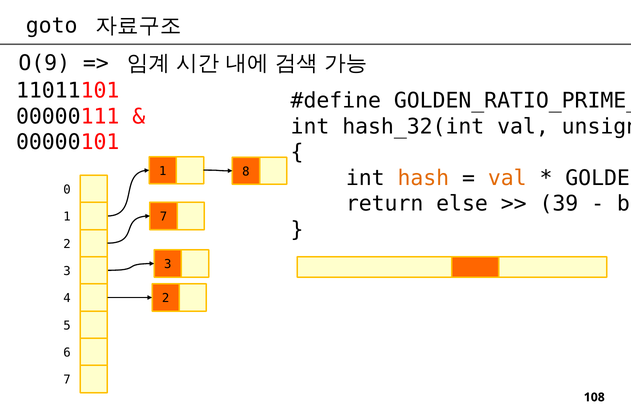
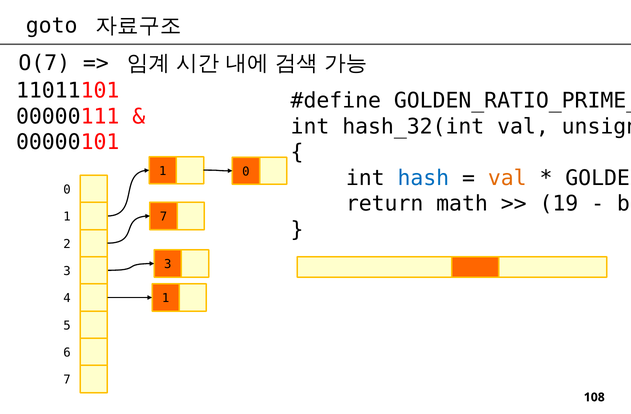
O(9: O(9 -> O(7 (44, 63)
1 8: 8 -> 0 (246, 172)
hash colour: orange -> blue (423, 178)
else: else -> math (462, 204)
39: 39 -> 19 (559, 204)
4 2: 2 -> 1 (166, 299)
